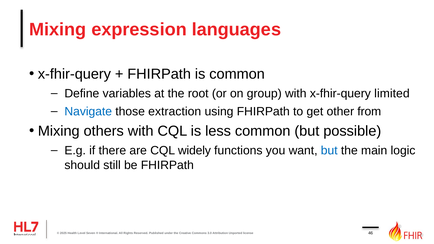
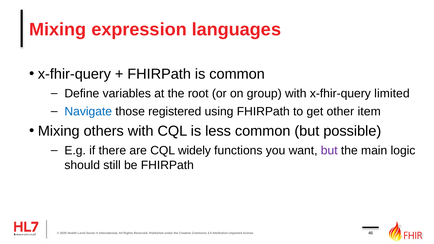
extraction: extraction -> registered (175, 112)
from: from -> item (369, 112)
but colour: blue -> purple (329, 151)
